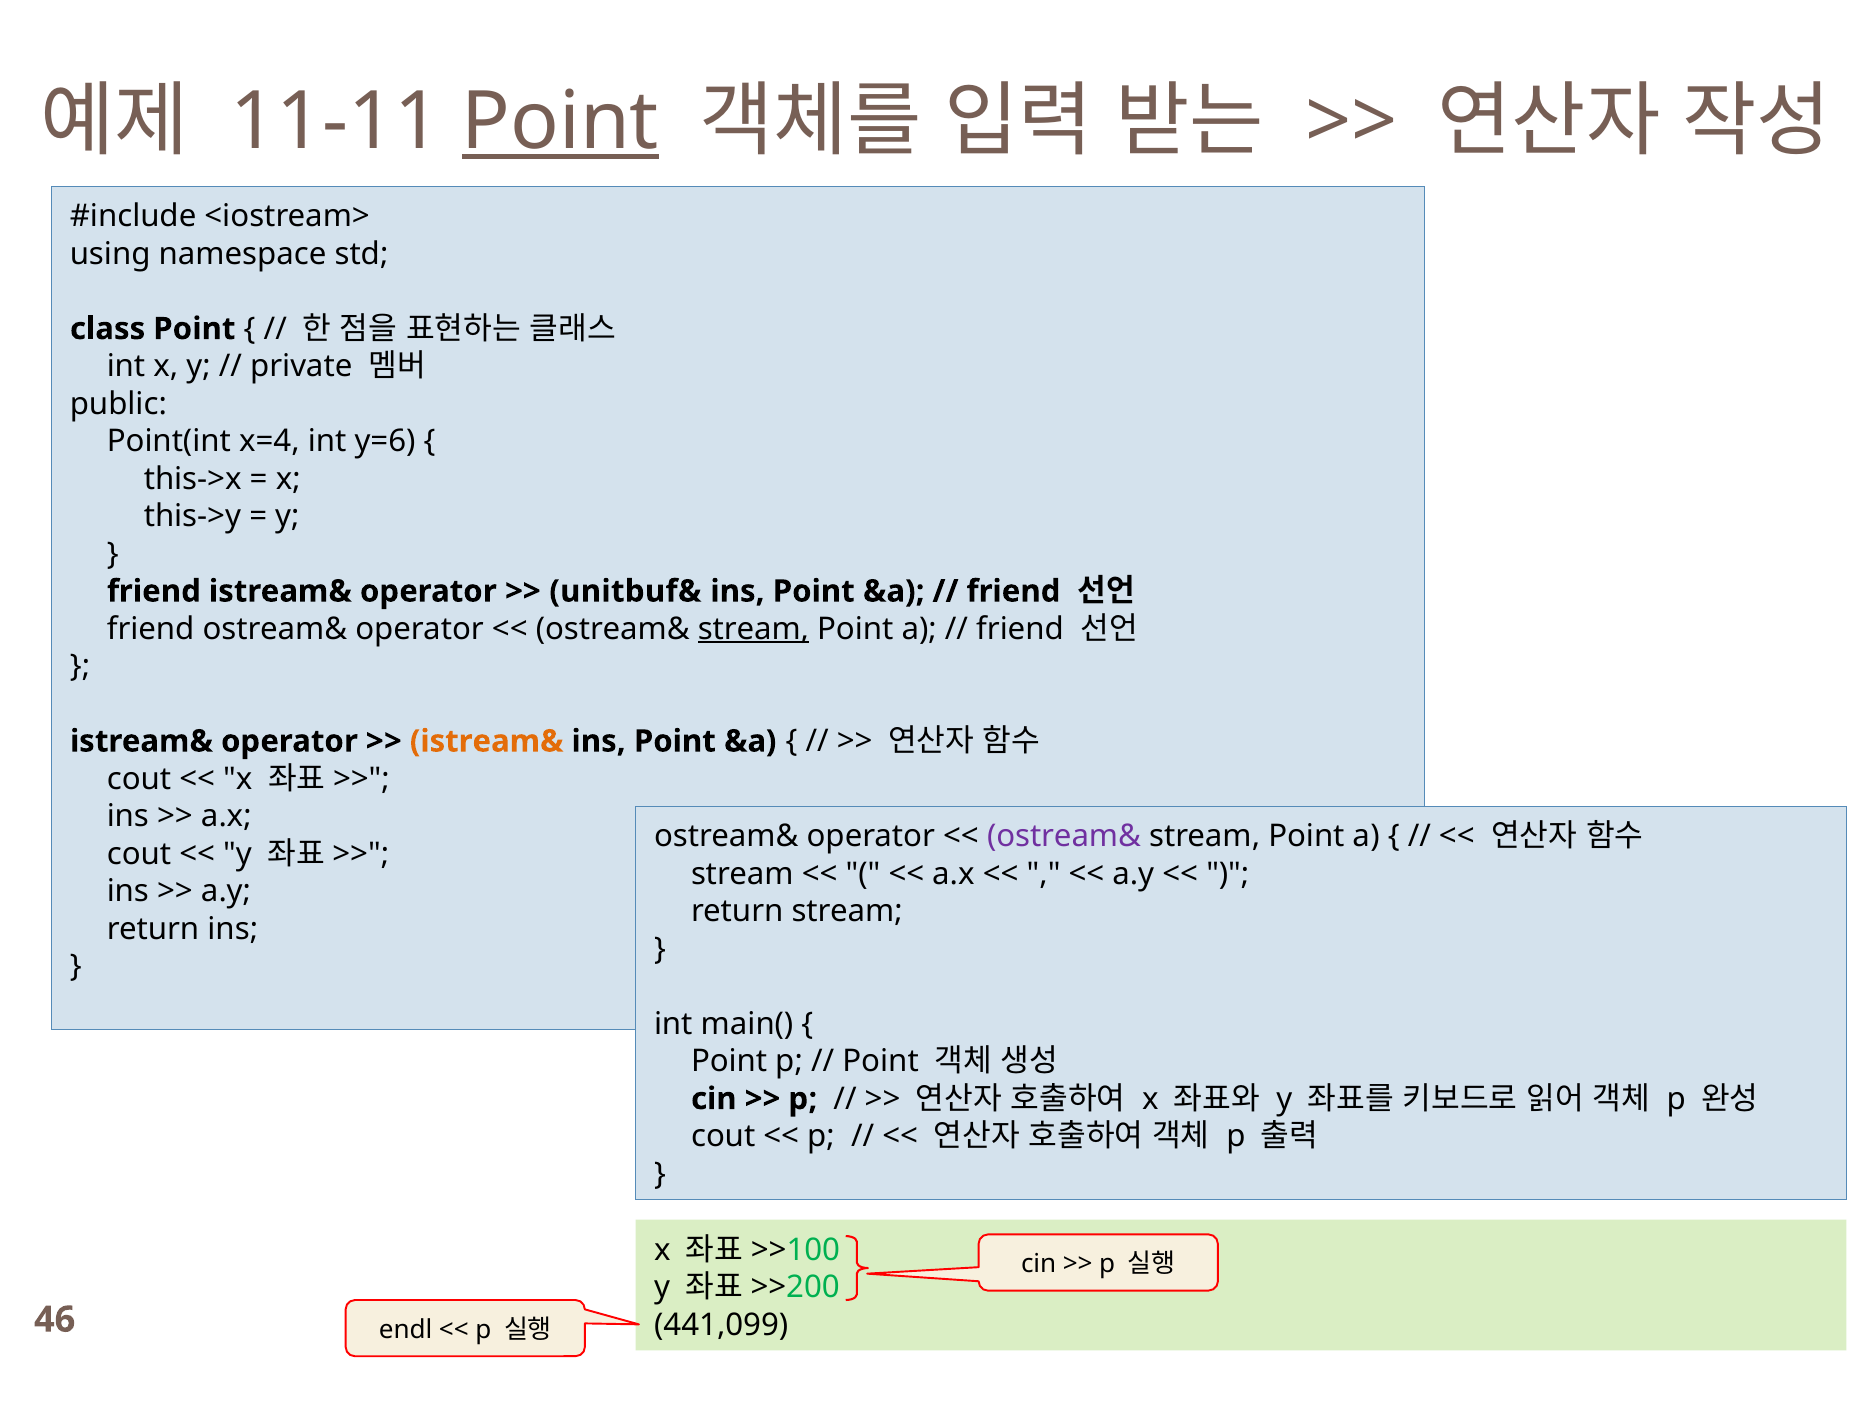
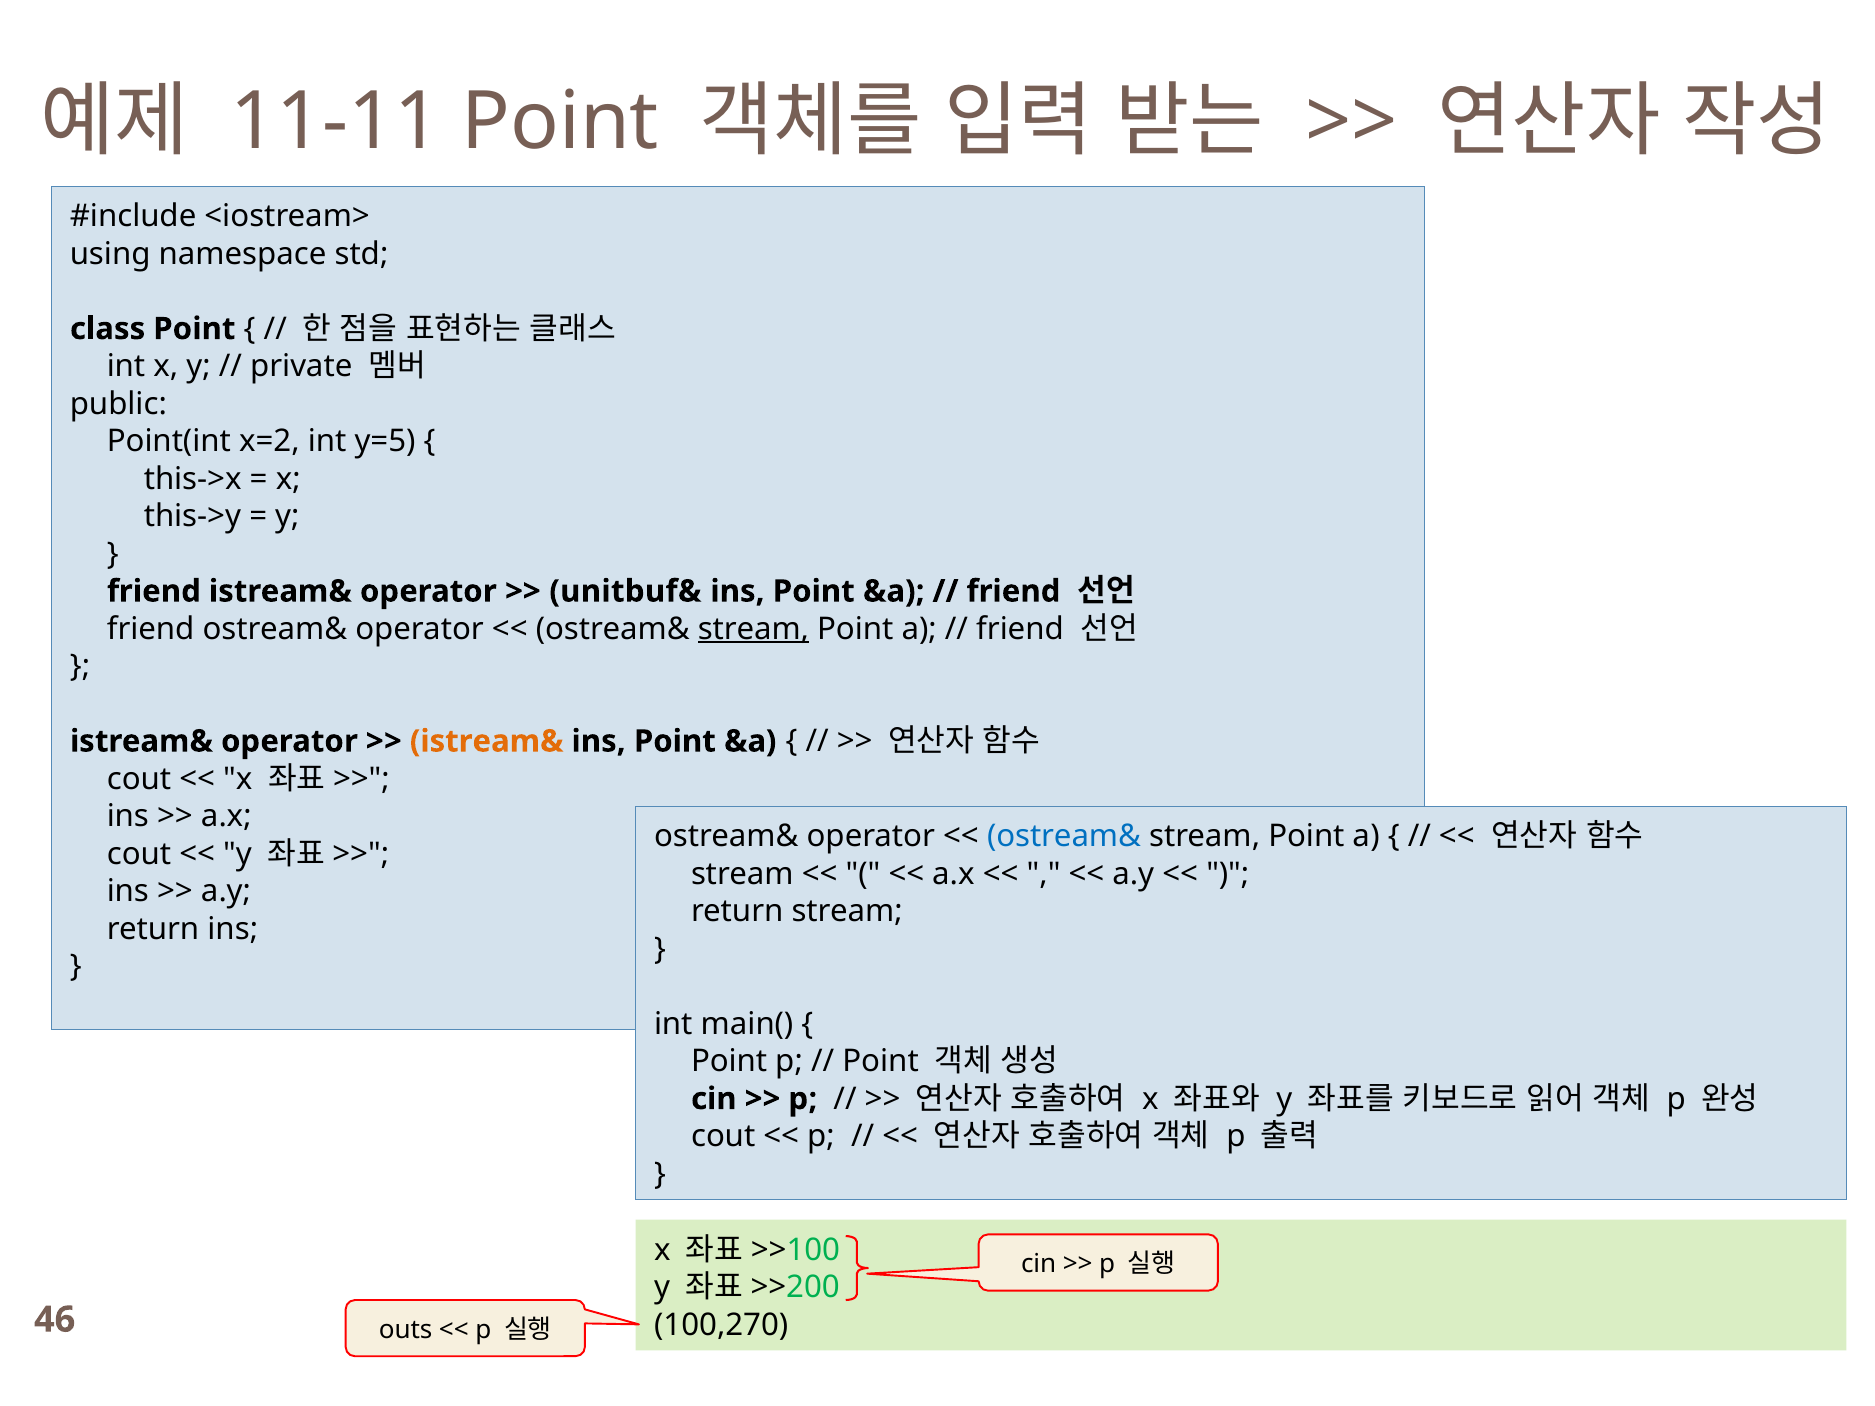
Point underline: present -> none (560, 122)
x=4: x=4 -> x=2 (269, 441)
y=6: y=6 -> y=5 (385, 441)
ostream& colour: purple -> blue (1064, 837)
441,099: 441,099 -> 100,270 (721, 1325)
endl: endl -> outs (406, 1330)
